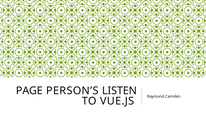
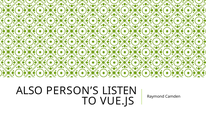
PAGE: PAGE -> ALSO (29, 91)
